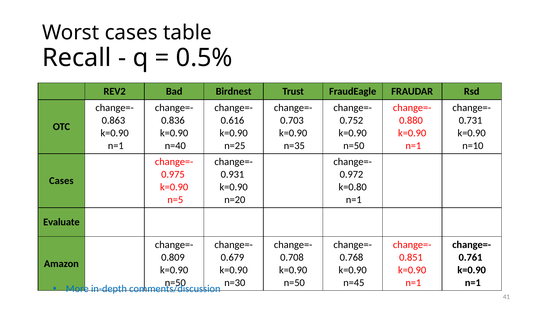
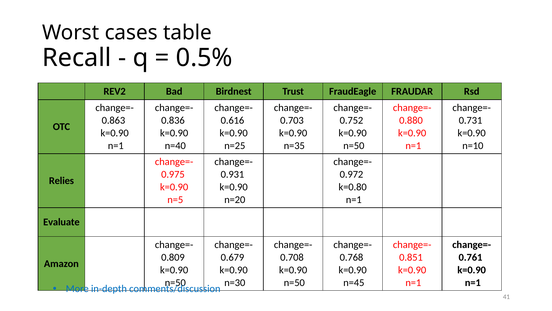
Cases: Cases -> Relies (61, 181)
